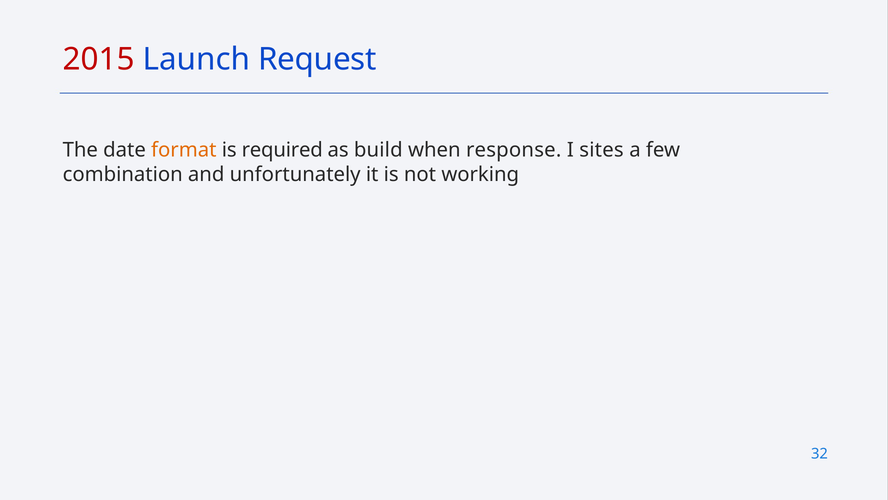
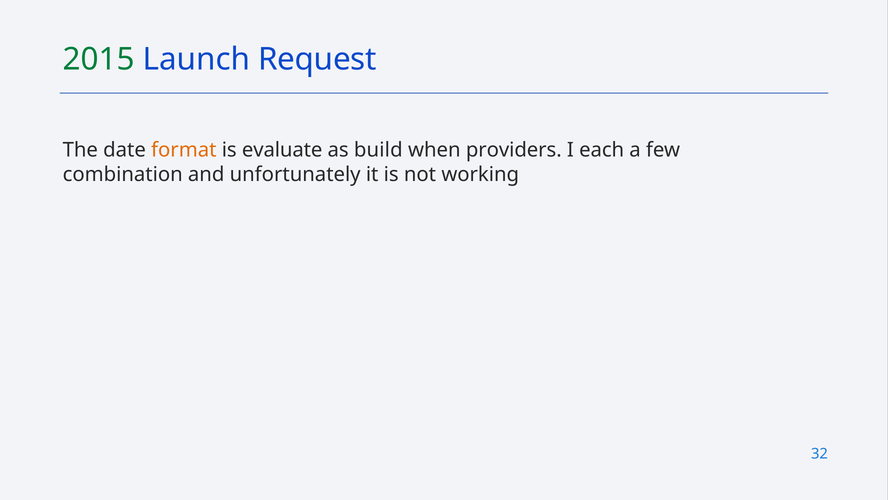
2015 colour: red -> green (99, 59)
required: required -> evaluate (282, 150)
response: response -> providers (514, 150)
sites: sites -> each (602, 150)
